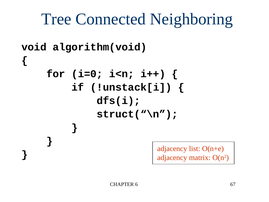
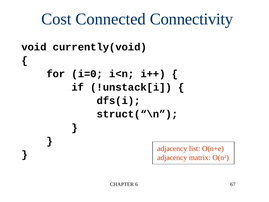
Tree: Tree -> Cost (56, 19)
Neighboring: Neighboring -> Connectivity (192, 19)
algorithm(void: algorithm(void -> currently(void (100, 47)
